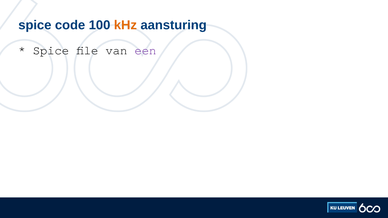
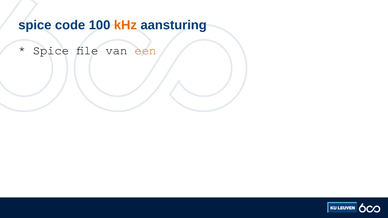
een colour: purple -> orange (146, 51)
